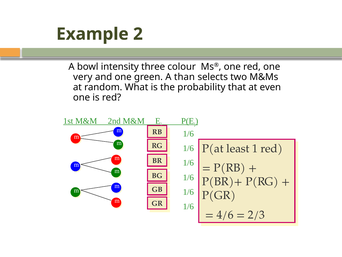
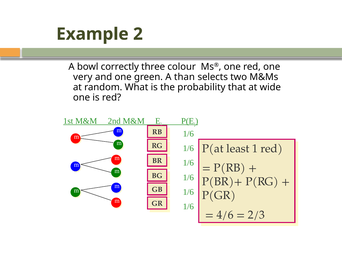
intensity: intensity -> correctly (120, 67)
even: even -> wide (270, 87)
